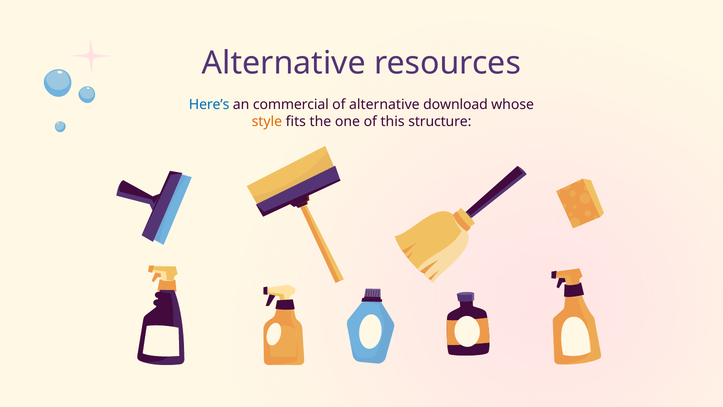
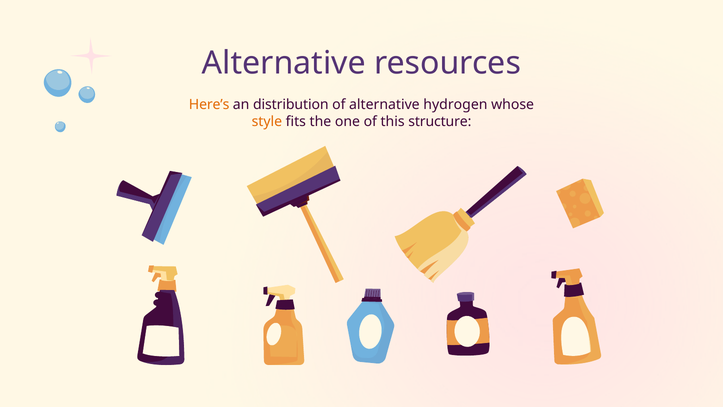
Here’s colour: blue -> orange (209, 105)
commercial: commercial -> distribution (291, 105)
download: download -> hydrogen (455, 105)
